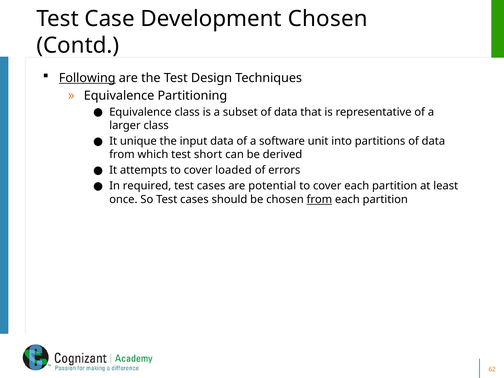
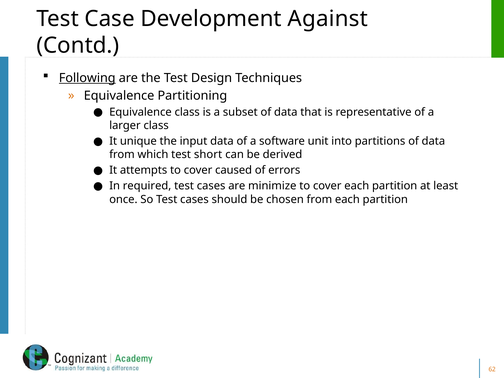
Development Chosen: Chosen -> Against (328, 19)
loaded: loaded -> caused (234, 170)
potential: potential -> minimize (272, 186)
from underline: present -> none (319, 199)
